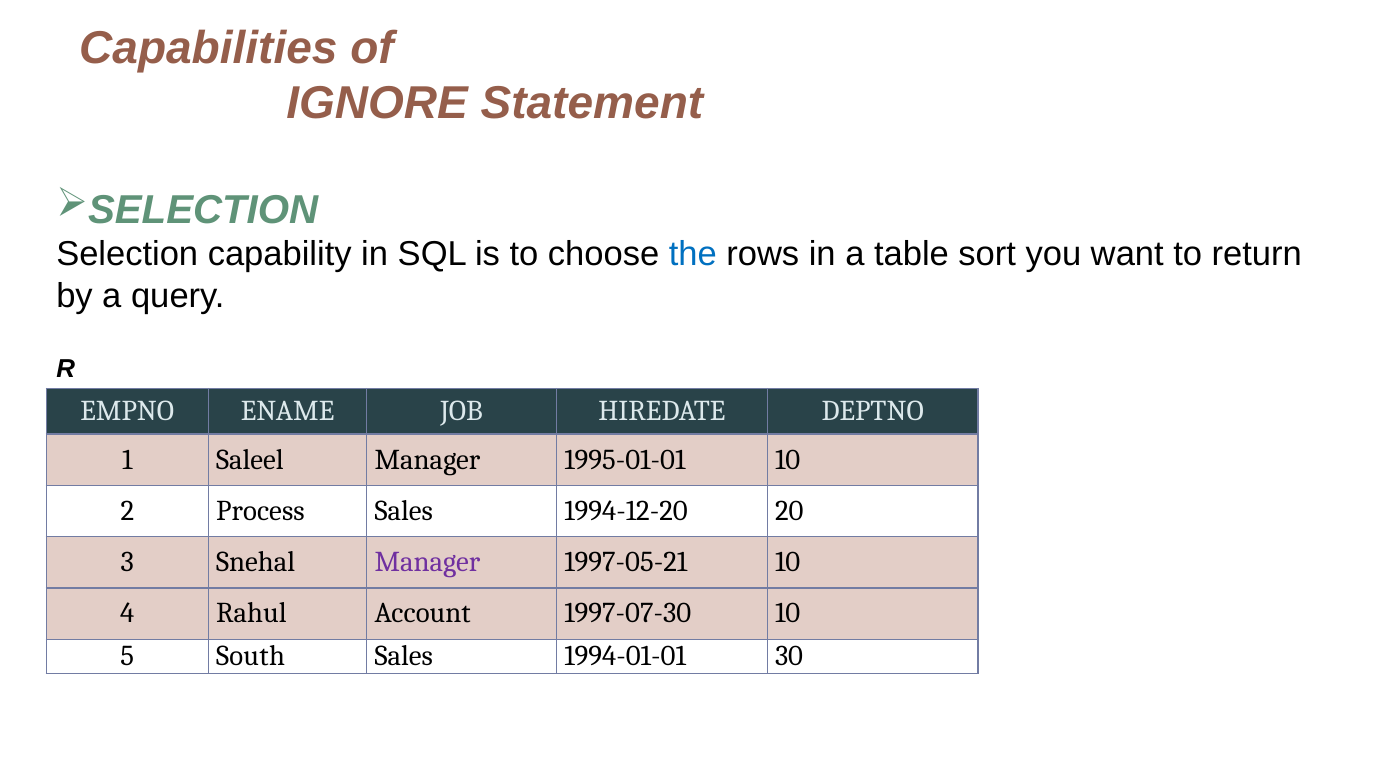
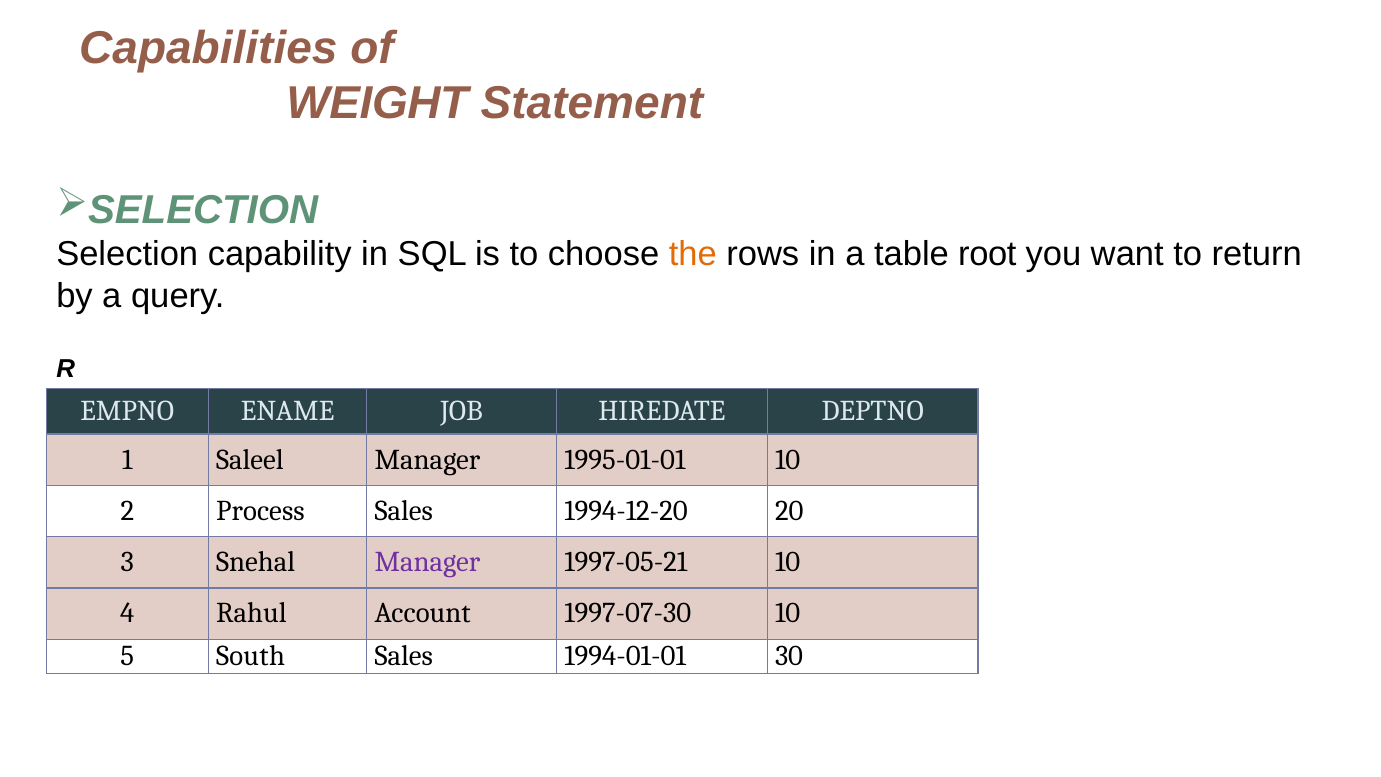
IGNORE: IGNORE -> WEIGHT (377, 104)
the colour: blue -> orange (693, 254)
sort: sort -> root (987, 254)
